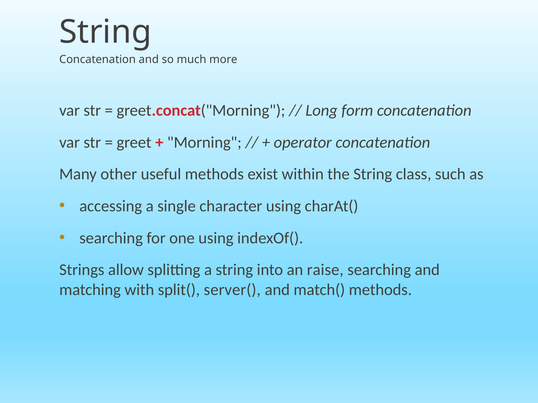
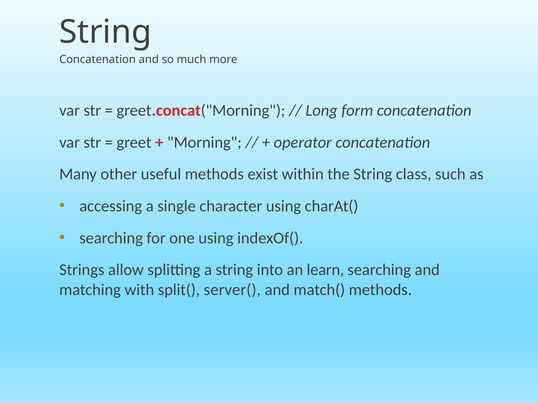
raise: raise -> learn (325, 270)
